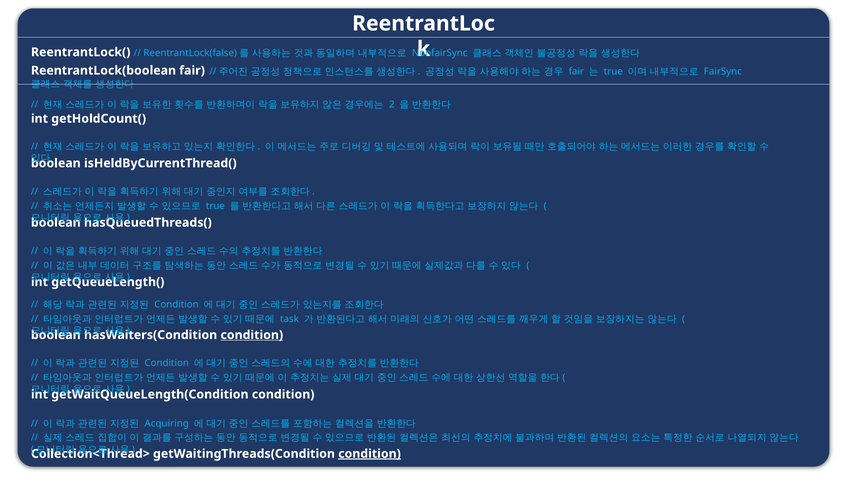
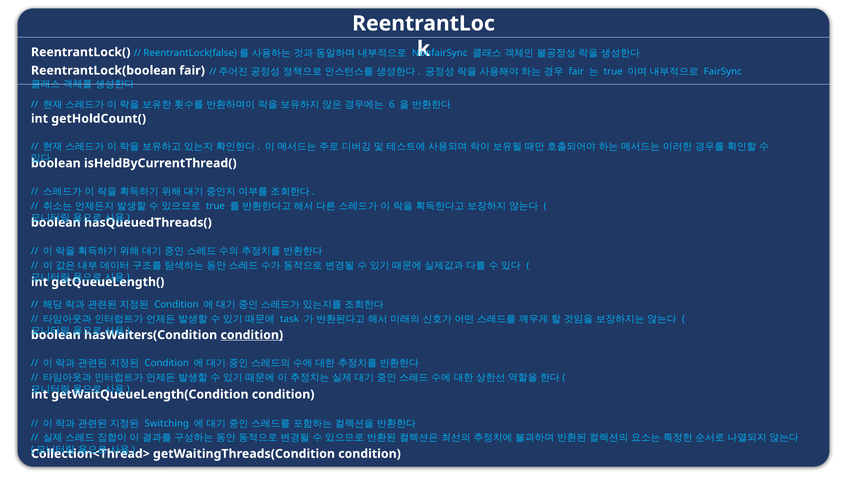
2: 2 -> 6 (392, 105)
Acquiring: Acquiring -> Switching (167, 423)
condition underline: present -> none (370, 453)
